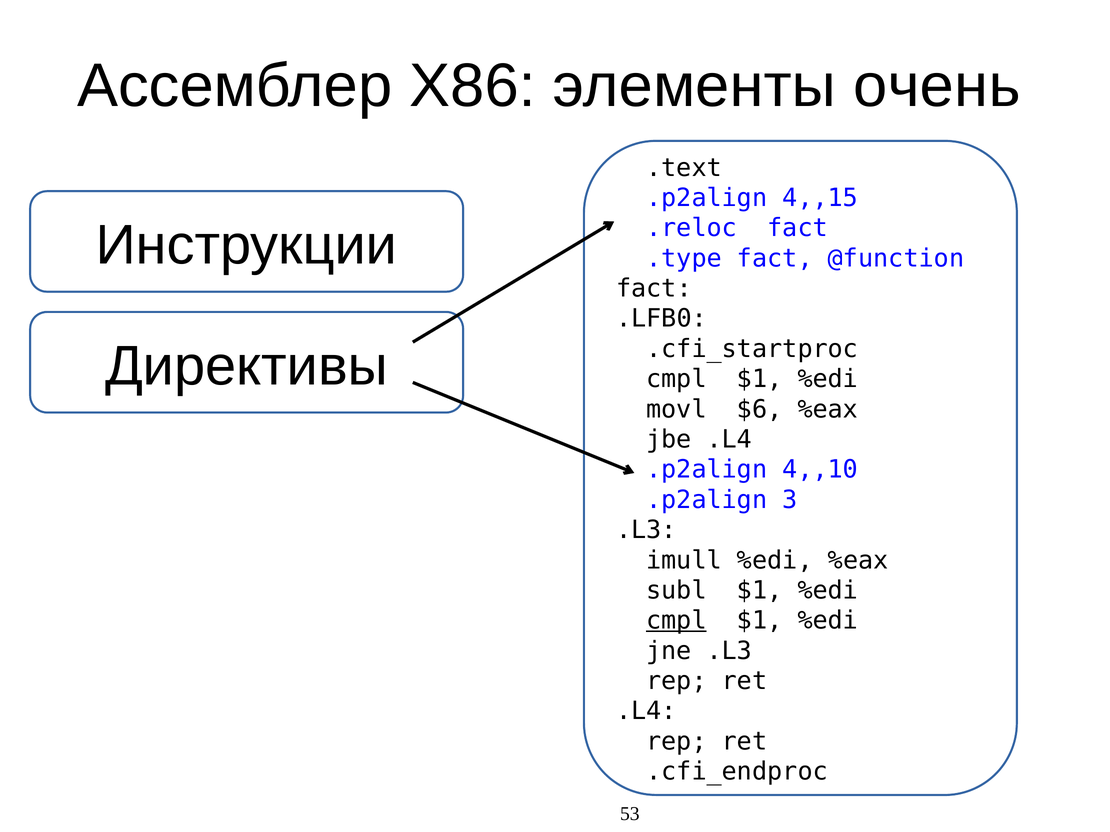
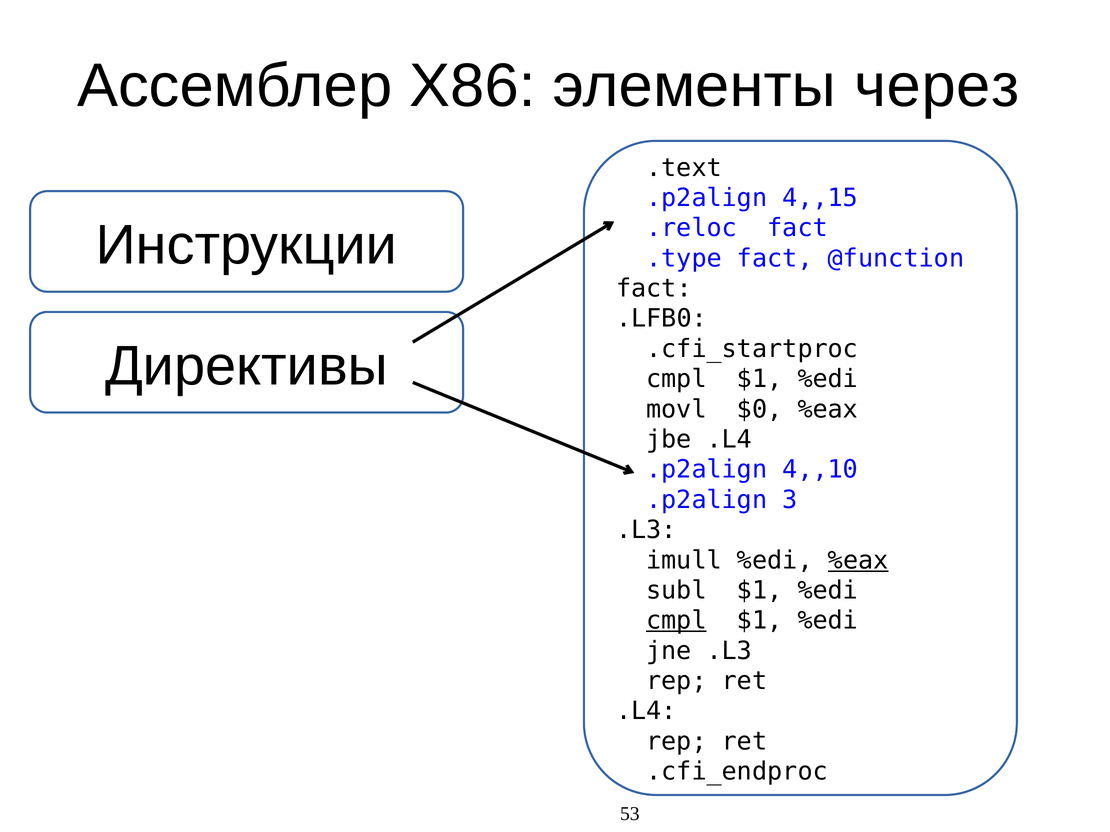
очень: очень -> через (937, 86)
$6: $6 -> $0 (760, 409)
%eax underline: none -> present (858, 560)
